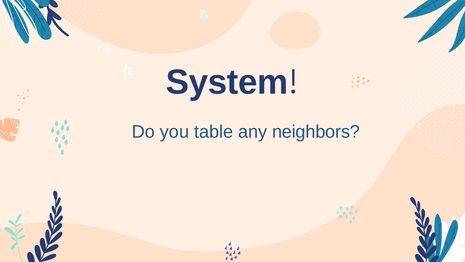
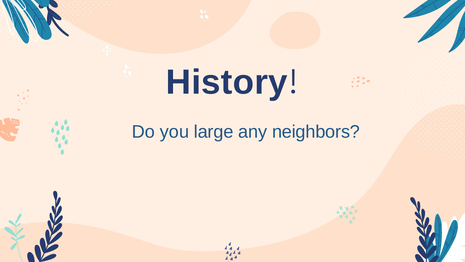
System: System -> History (227, 82)
table: table -> large (214, 132)
